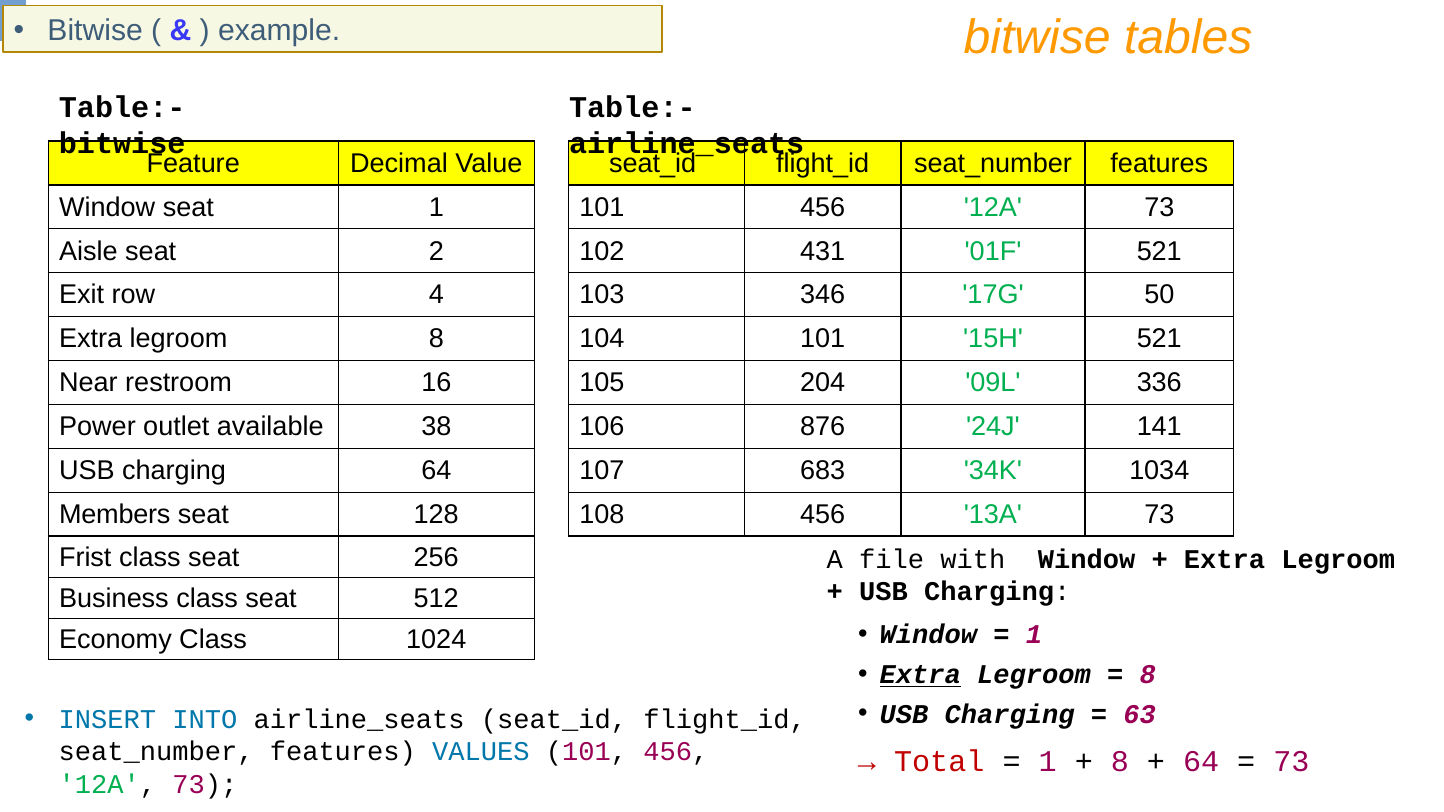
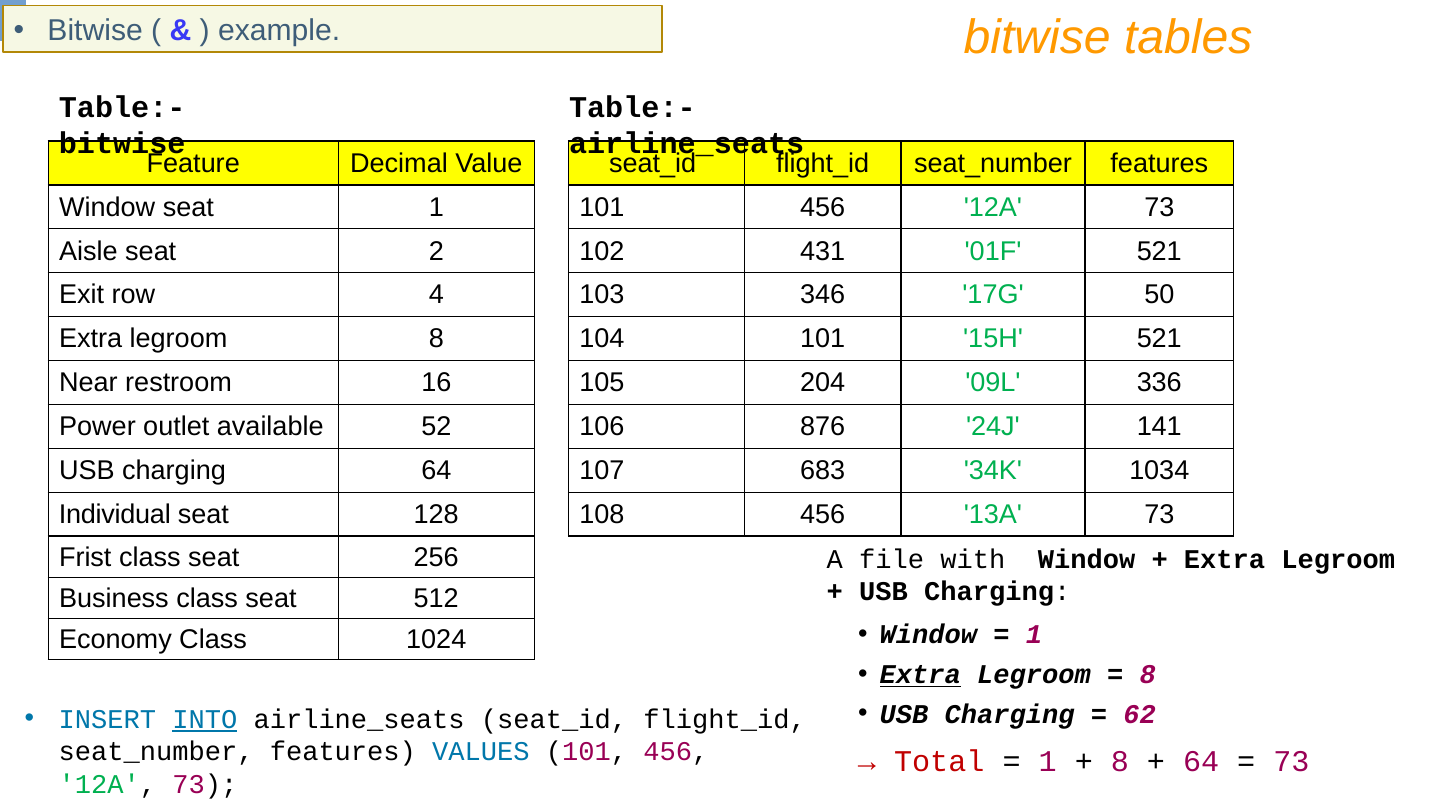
38: 38 -> 52 (436, 427)
Members: Members -> Individual (115, 515)
63: 63 -> 62 (1140, 715)
INTO underline: none -> present (205, 720)
